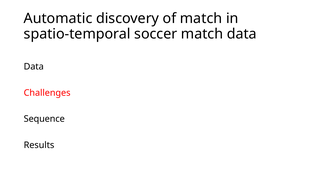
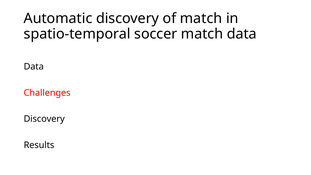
Sequence: Sequence -> Discovery (44, 119)
